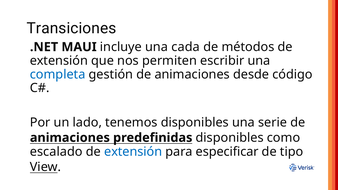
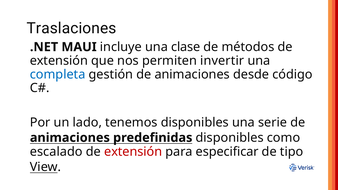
Transiciones: Transiciones -> Traslaciones (71, 28)
cada: cada -> clase (186, 47)
escribir: escribir -> invertir (222, 61)
extensión colour: blue -> red (133, 152)
